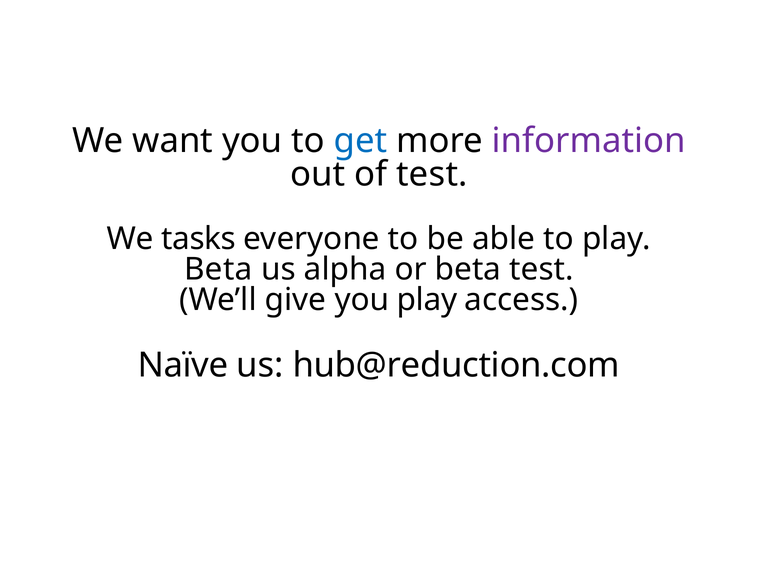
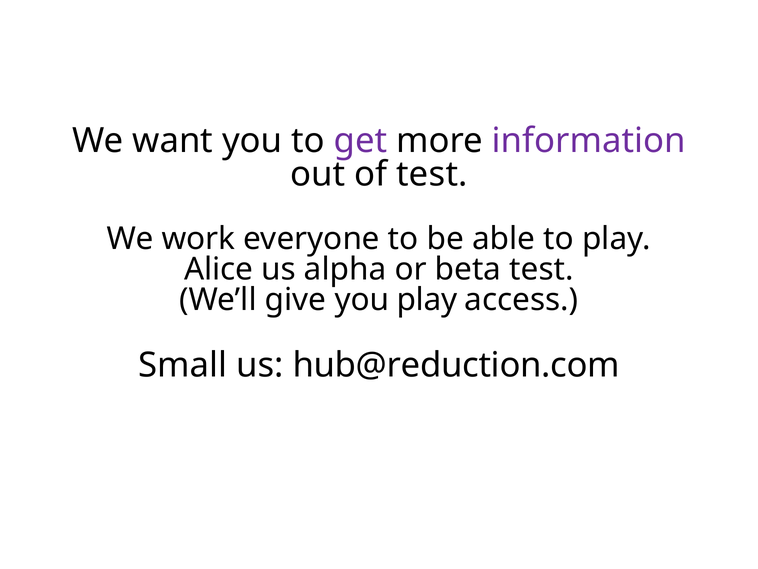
get colour: blue -> purple (361, 141)
tasks: tasks -> work (198, 239)
Beta: Beta -> Alice (219, 269)
Naïve: Naïve -> Small (183, 365)
